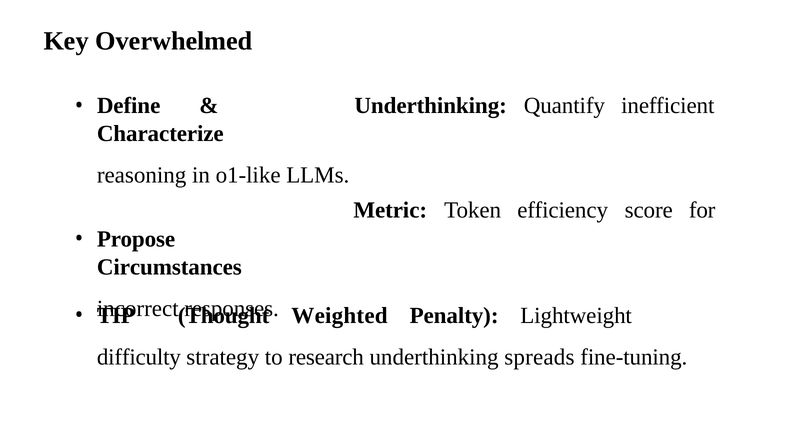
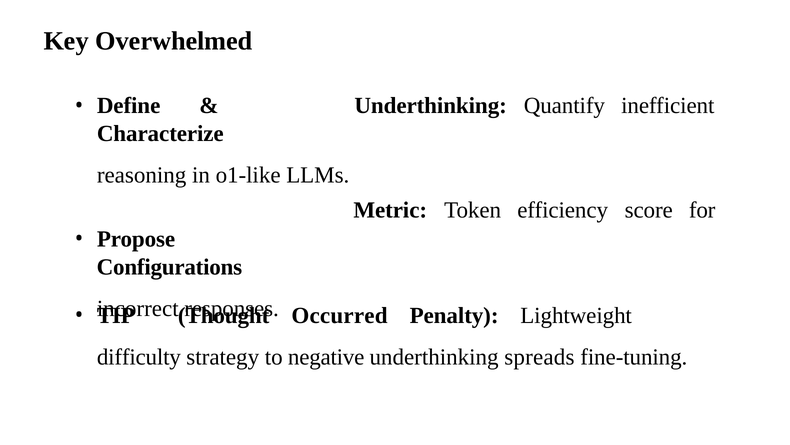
Circumstances: Circumstances -> Configurations (169, 267)
Weighted: Weighted -> Occurred (340, 315)
research: research -> negative (326, 357)
